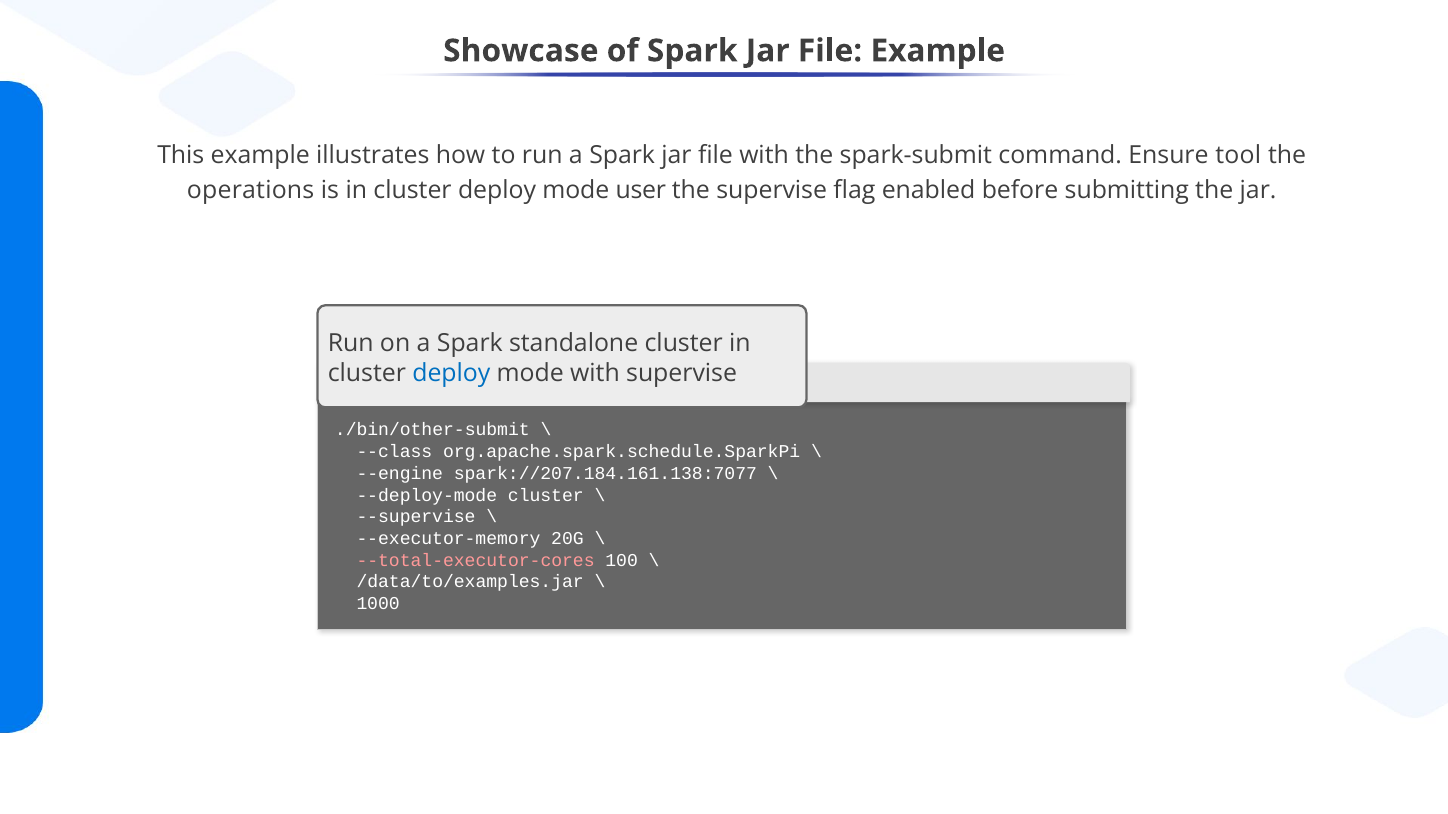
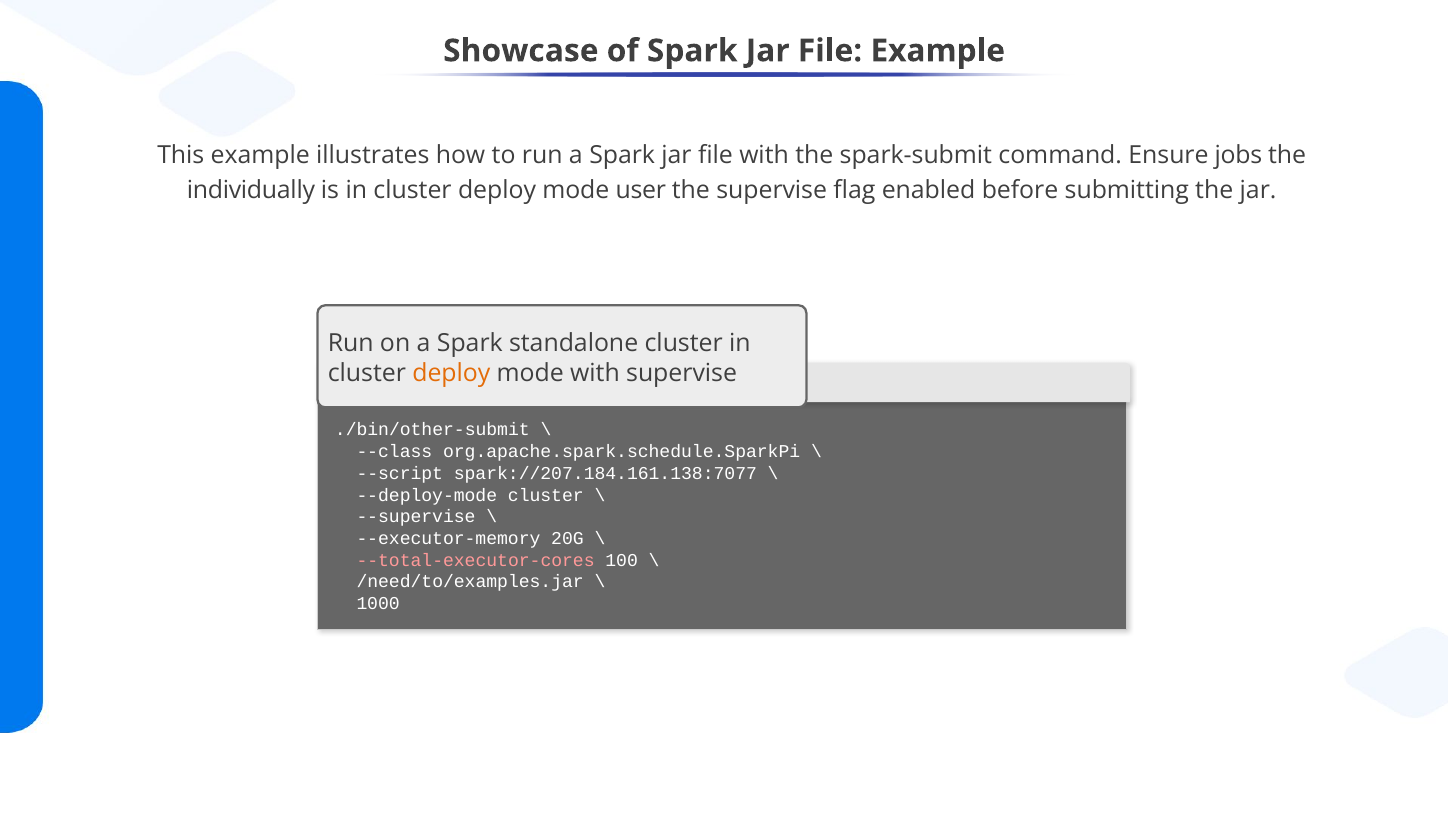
tool: tool -> jobs (1238, 156)
operations: operations -> individually (251, 190)
deploy colour: blue -> orange (451, 373)
--engine: --engine -> --script (400, 474)
/data/to/examples.jar: /data/to/examples.jar -> /need/to/examples.jar (470, 582)
